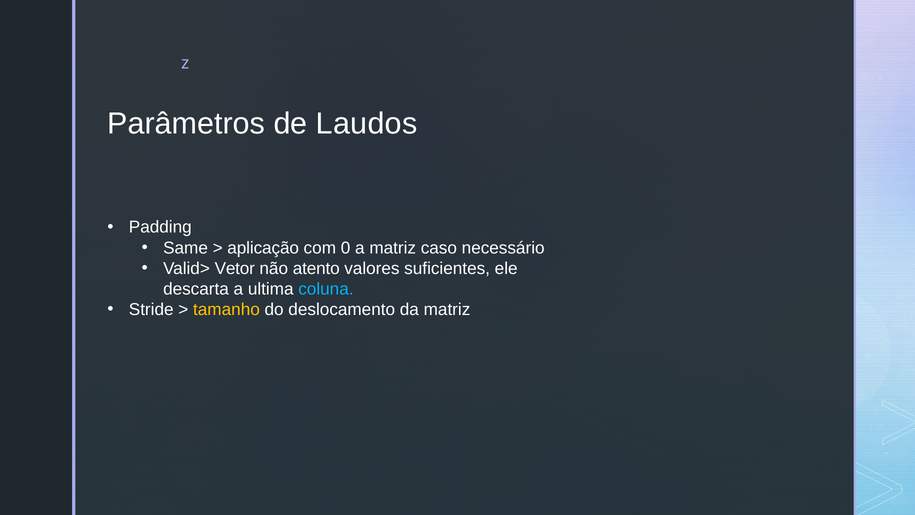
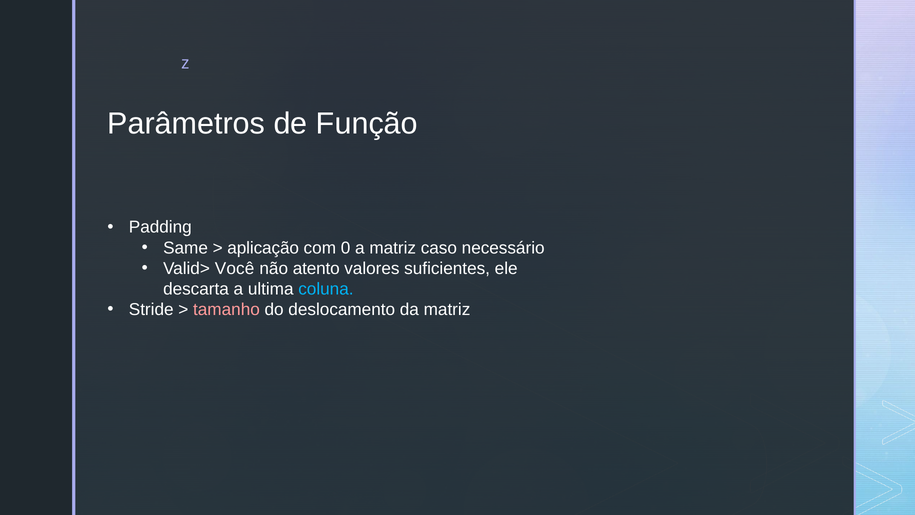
Laudos: Laudos -> Função (367, 124)
Vetor: Vetor -> Você (235, 268)
tamanho colour: yellow -> pink (226, 309)
